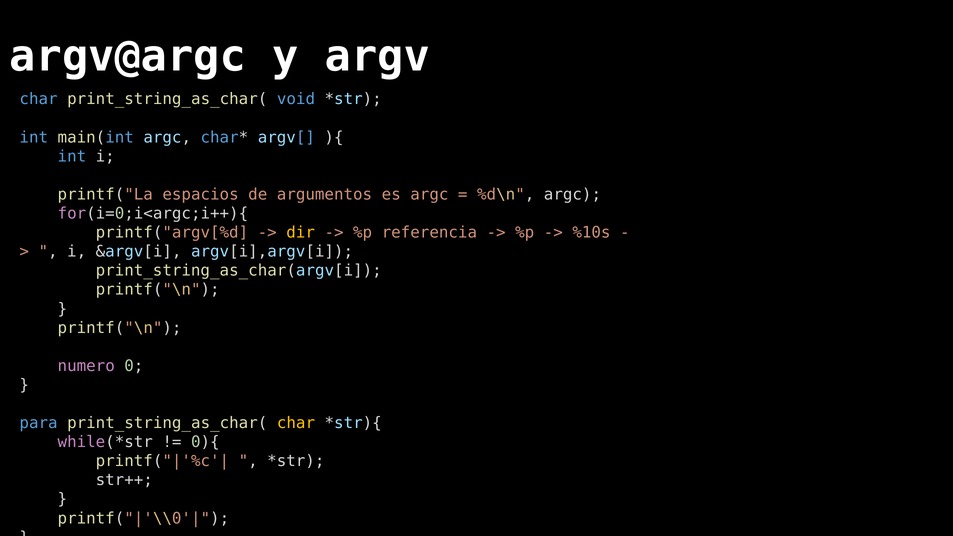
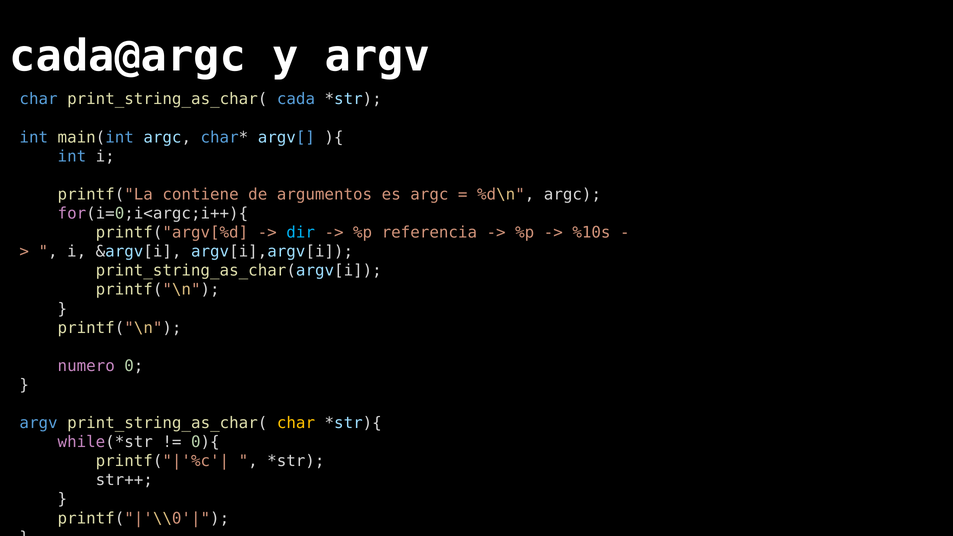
argv@argc: argv@argc -> cada@argc (128, 56)
void: void -> cada (296, 99)
espacios: espacios -> contiene (201, 194)
dir colour: yellow -> light blue (301, 233)
para: para -> argv (39, 423)
